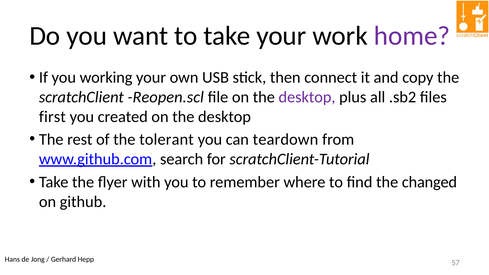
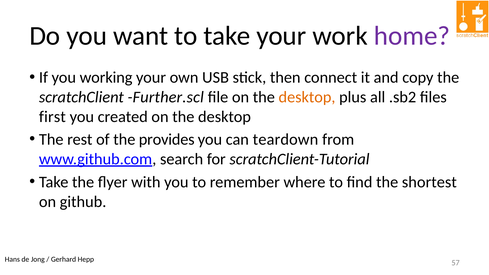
Reopen.scl: Reopen.scl -> Further.scl (166, 97)
desktop colour: purple -> orange (307, 97)
tolerant: tolerant -> provides (167, 139)
changed: changed -> shortest (429, 182)
